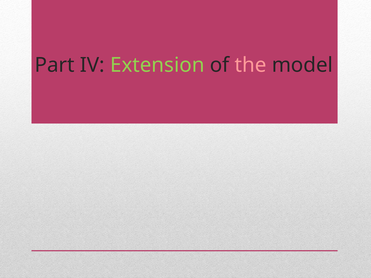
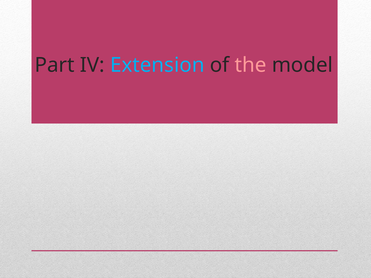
Extension colour: light green -> light blue (157, 65)
